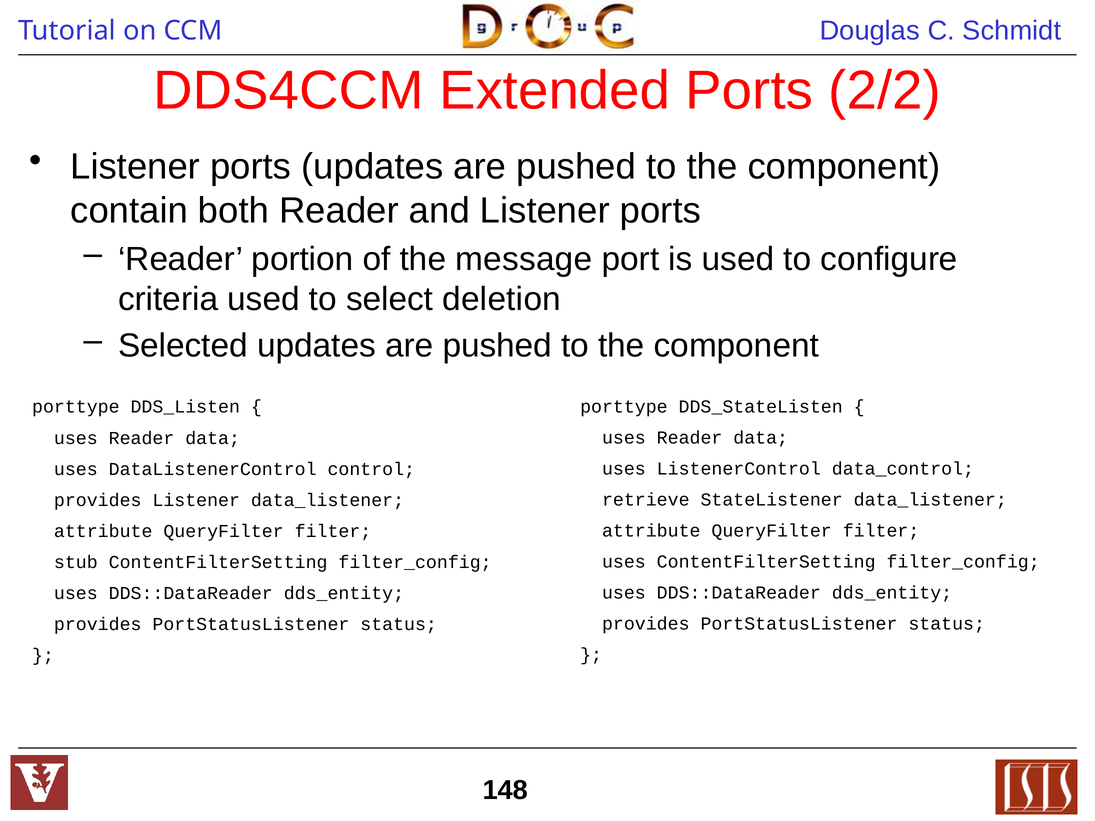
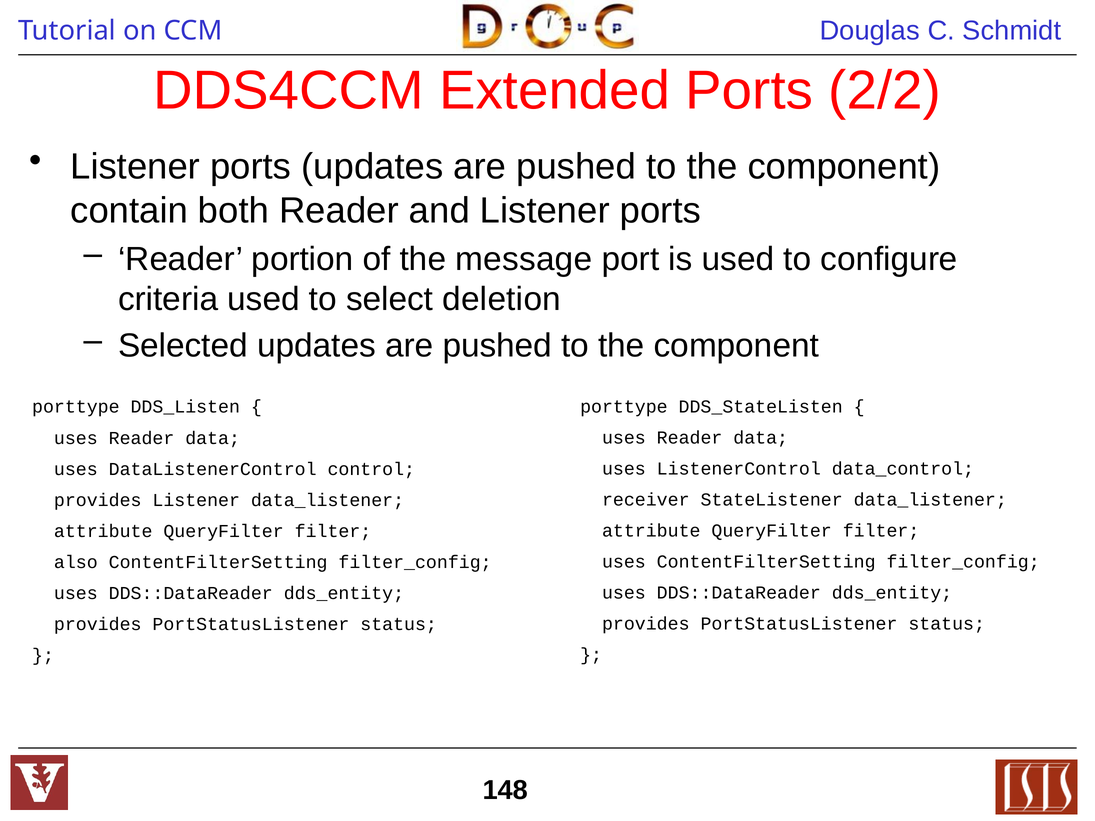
retrieve: retrieve -> receiver (646, 500)
stub: stub -> also (76, 562)
